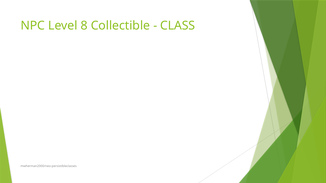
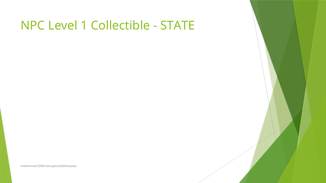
8: 8 -> 1 (84, 26)
CLASS: CLASS -> STATE (178, 26)
